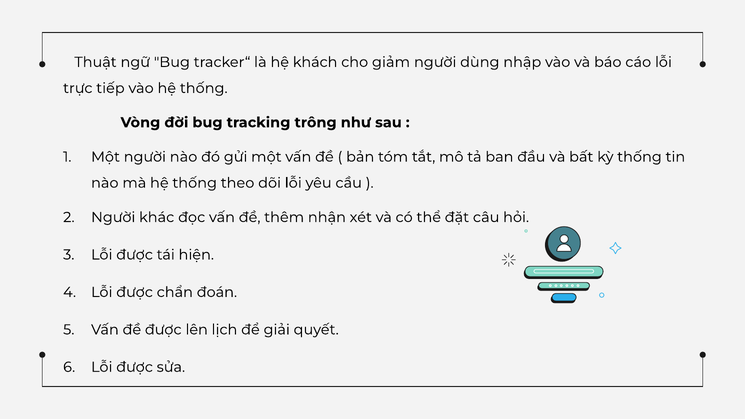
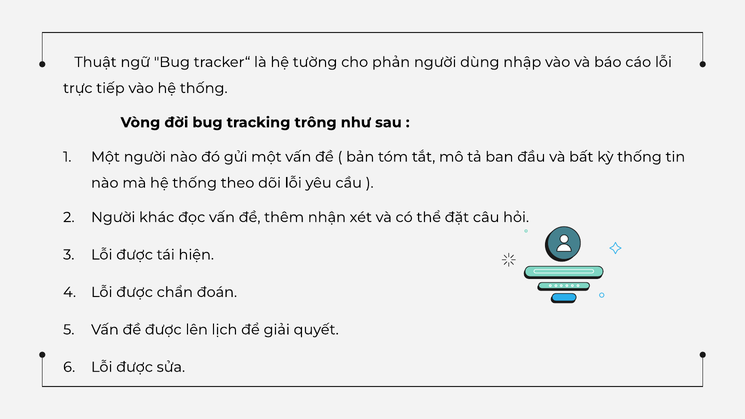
khách: khách -> tường (315, 62)
giảm: giảm -> phản (391, 62)
